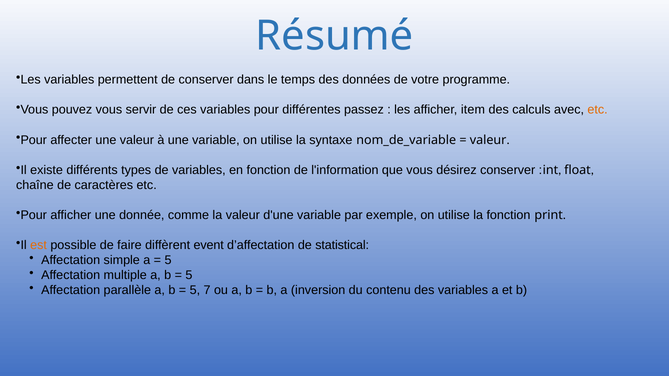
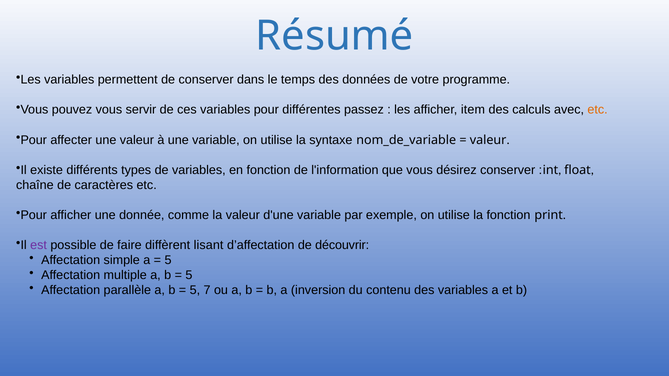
est colour: orange -> purple (39, 245)
event: event -> lisant (209, 245)
statistical: statistical -> découvrir (342, 245)
